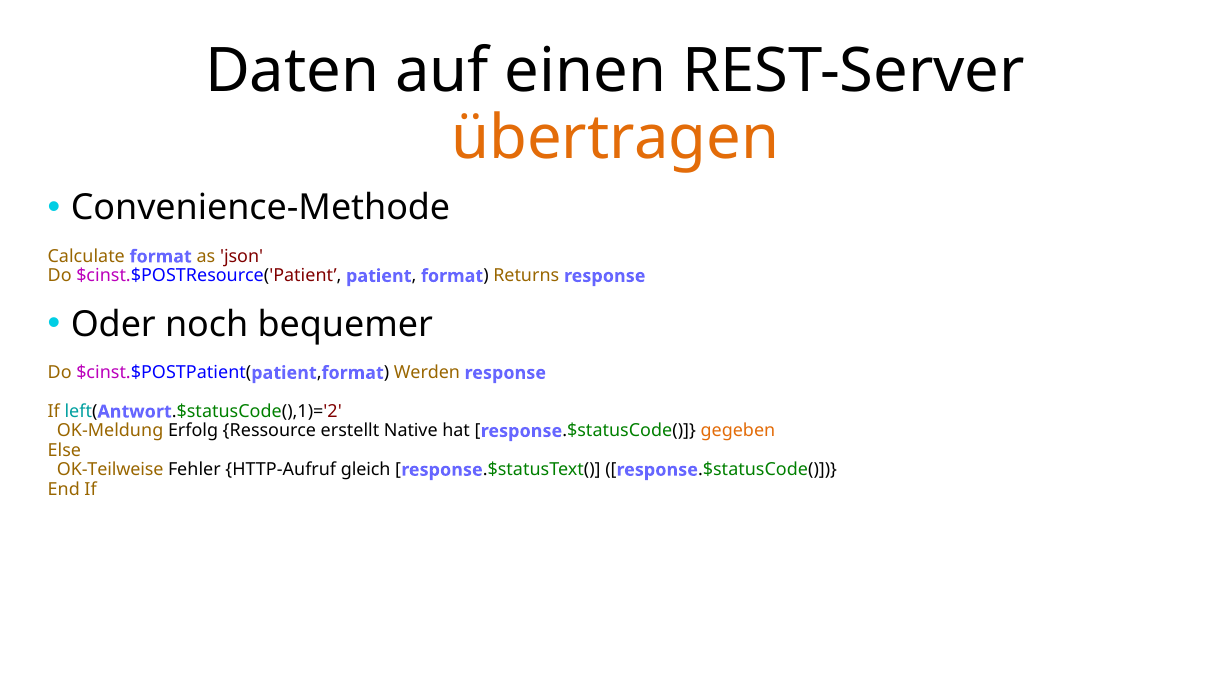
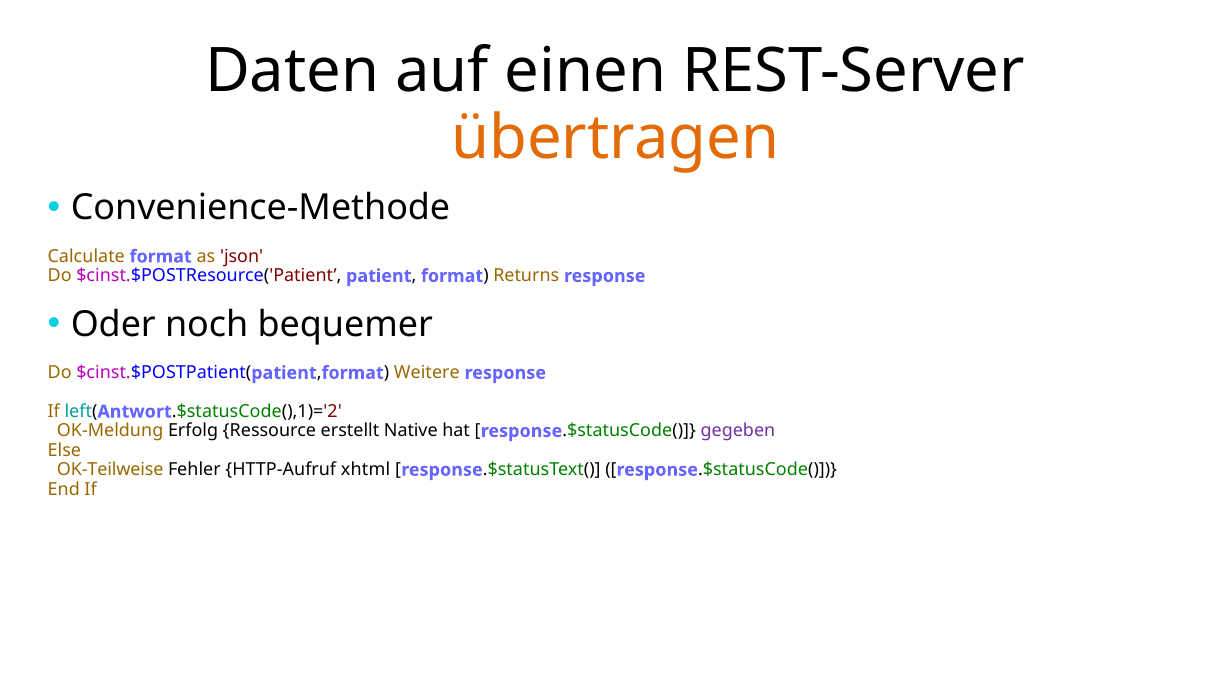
Werden: Werden -> Weitere (427, 373)
gegeben colour: orange -> purple (738, 431)
gleich: gleich -> xhtml (366, 470)
